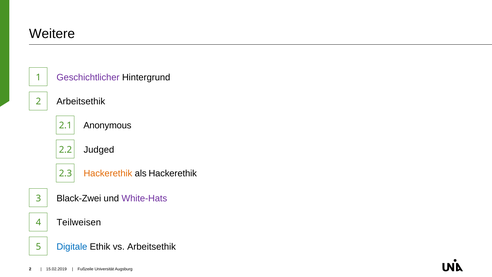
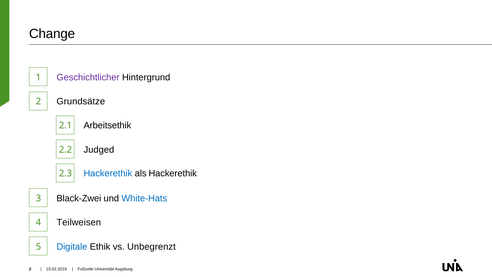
Weitere: Weitere -> Change (52, 34)
2 Arbeitsethik: Arbeitsethik -> Grundsätze (81, 102)
Anonymous: Anonymous -> Arbeitsethik (107, 125)
Hackerethik colour: orange -> blue (108, 173)
White-Hats colour: purple -> blue (144, 198)
vs Arbeitsethik: Arbeitsethik -> Unbegrenzt (151, 246)
